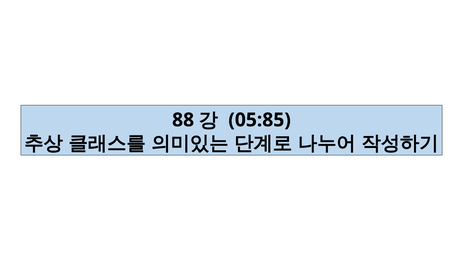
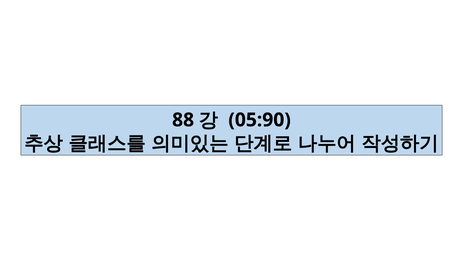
05:85: 05:85 -> 05:90 (260, 120)
